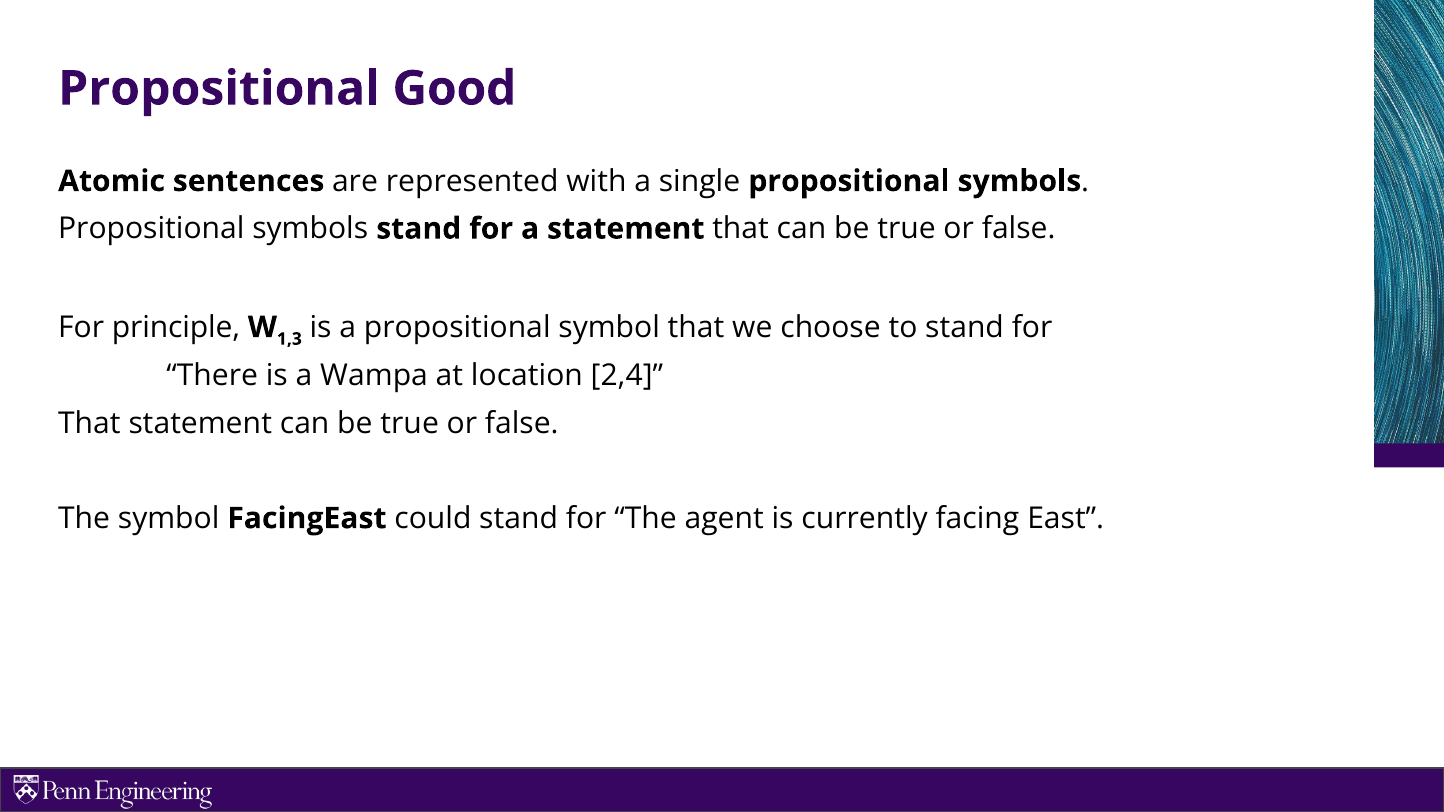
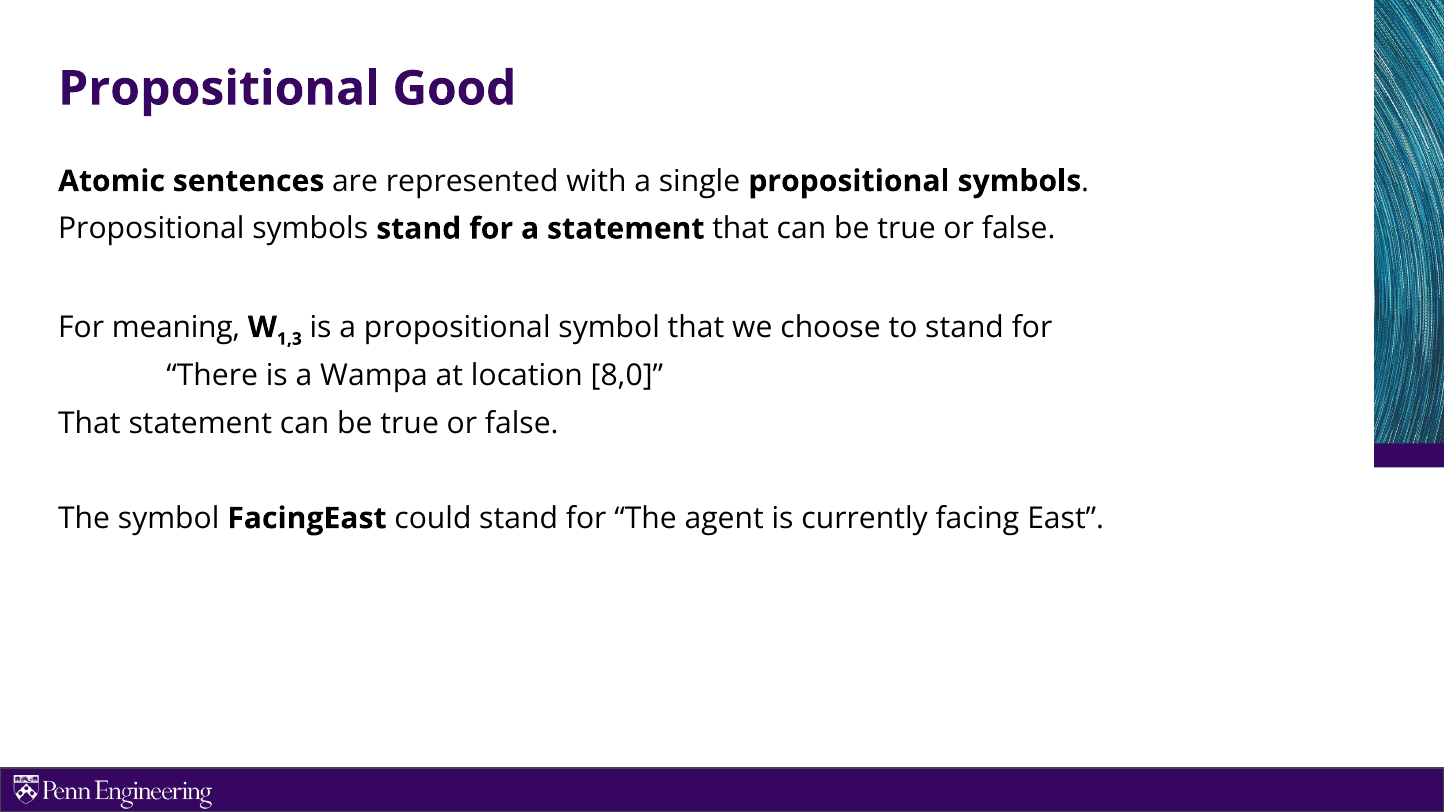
principle: principle -> meaning (176, 327)
2,4: 2,4 -> 8,0 (627, 376)
